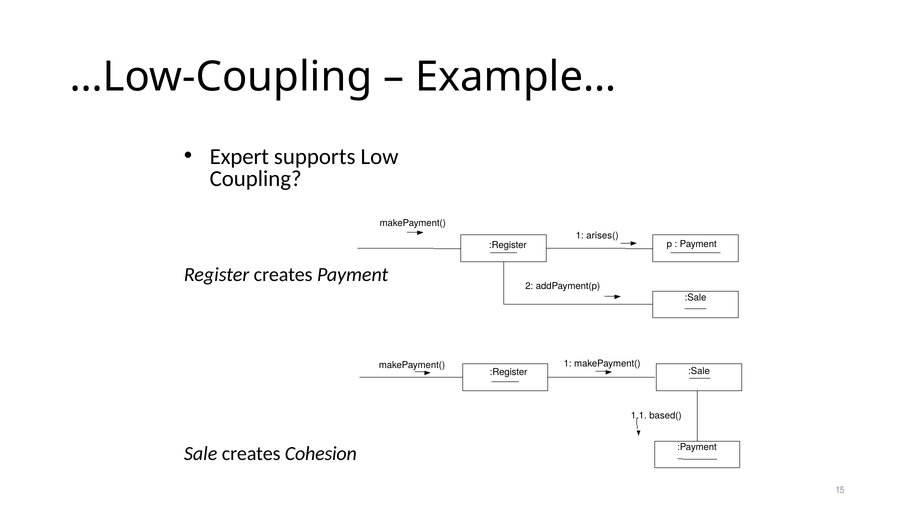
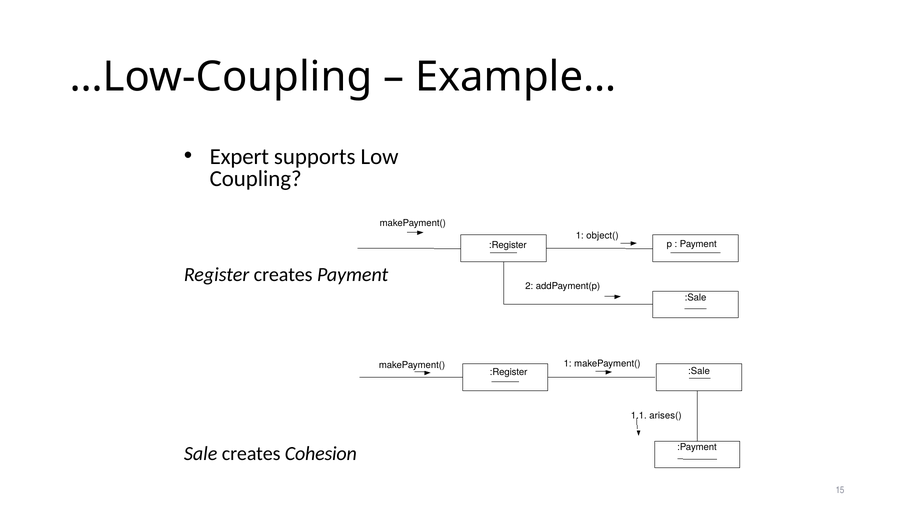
arises(: arises( -> object( (602, 236)
based(: based( -> arises( (665, 416)
